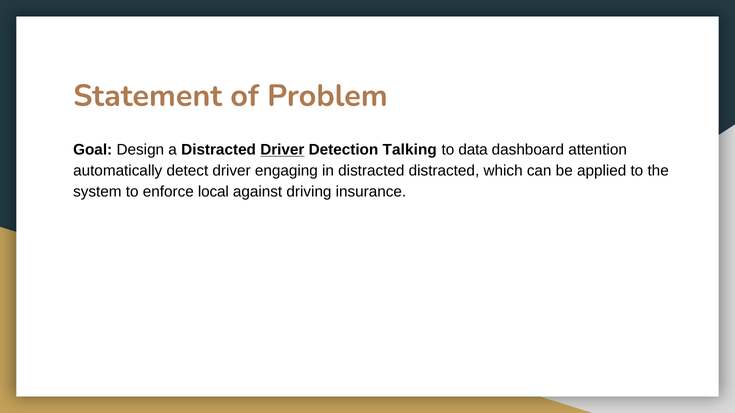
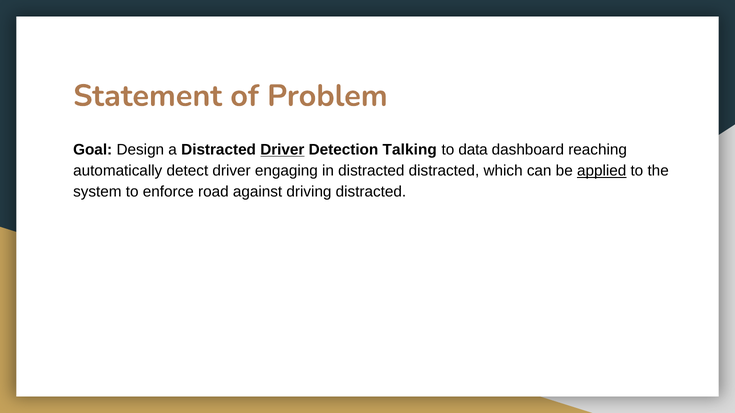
attention: attention -> reaching (598, 150)
applied underline: none -> present (602, 171)
local: local -> road (213, 192)
driving insurance: insurance -> distracted (371, 192)
